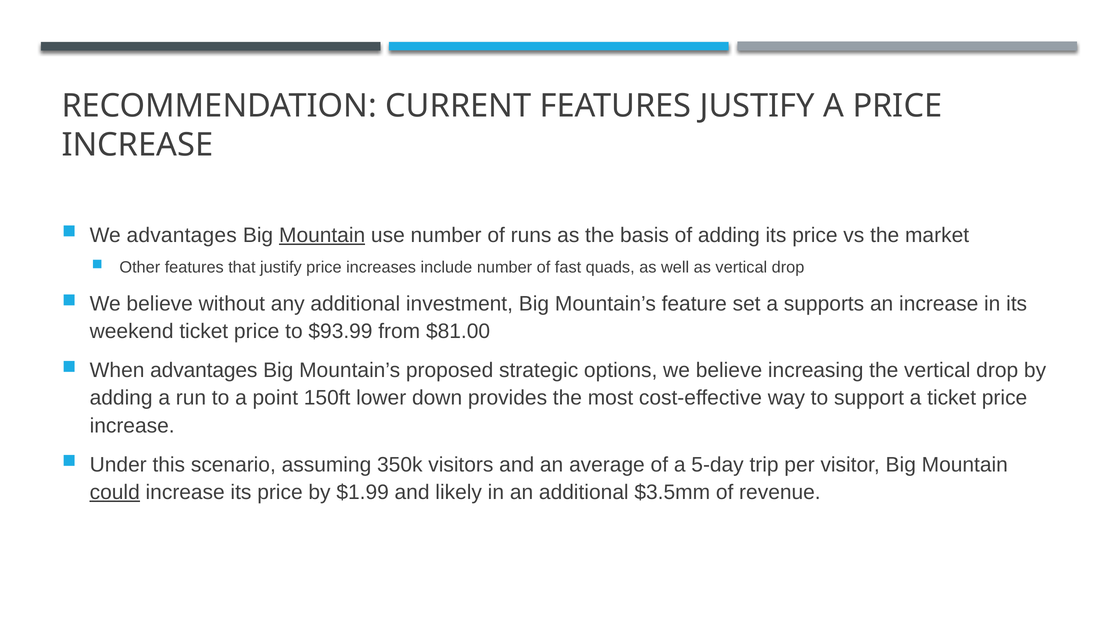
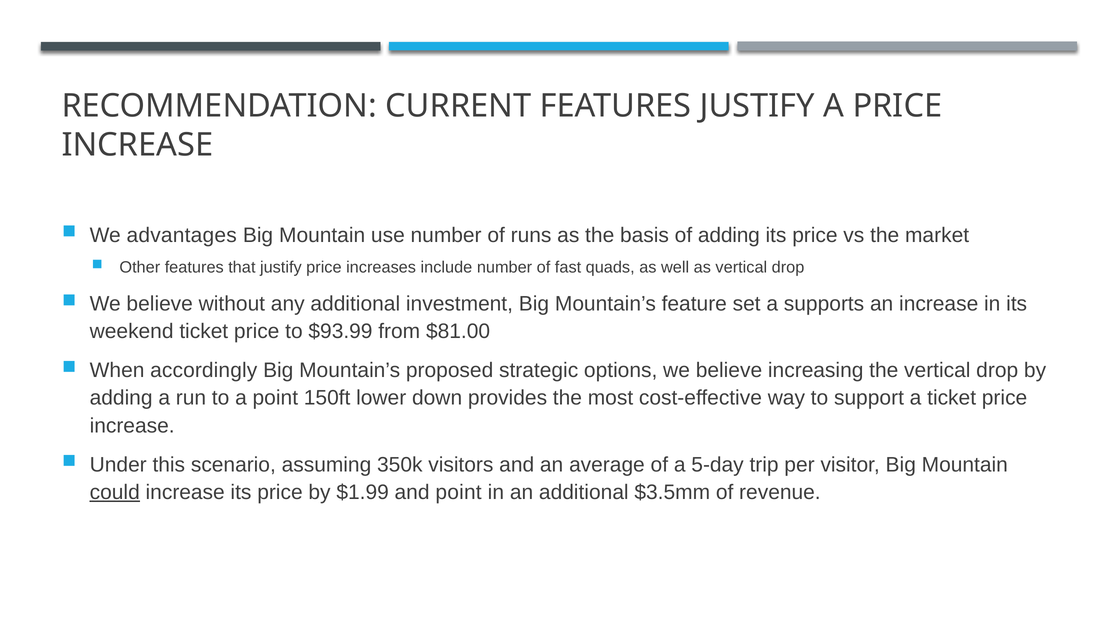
Mountain underline: present -> none (322, 235)
When advantages: advantages -> accordingly (204, 370)
and likely: likely -> point (459, 492)
